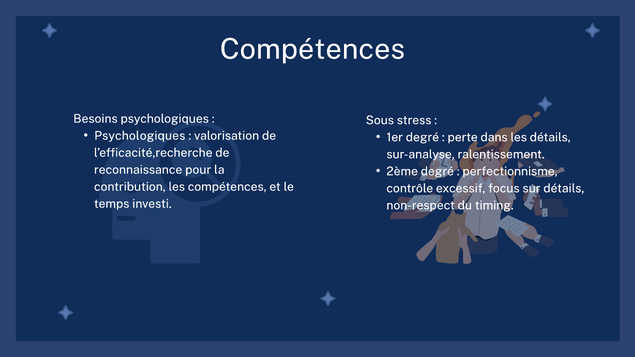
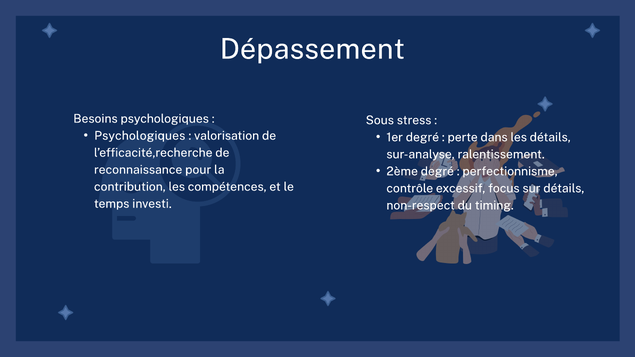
Compétences: Compétences -> Dépassement (312, 49)
